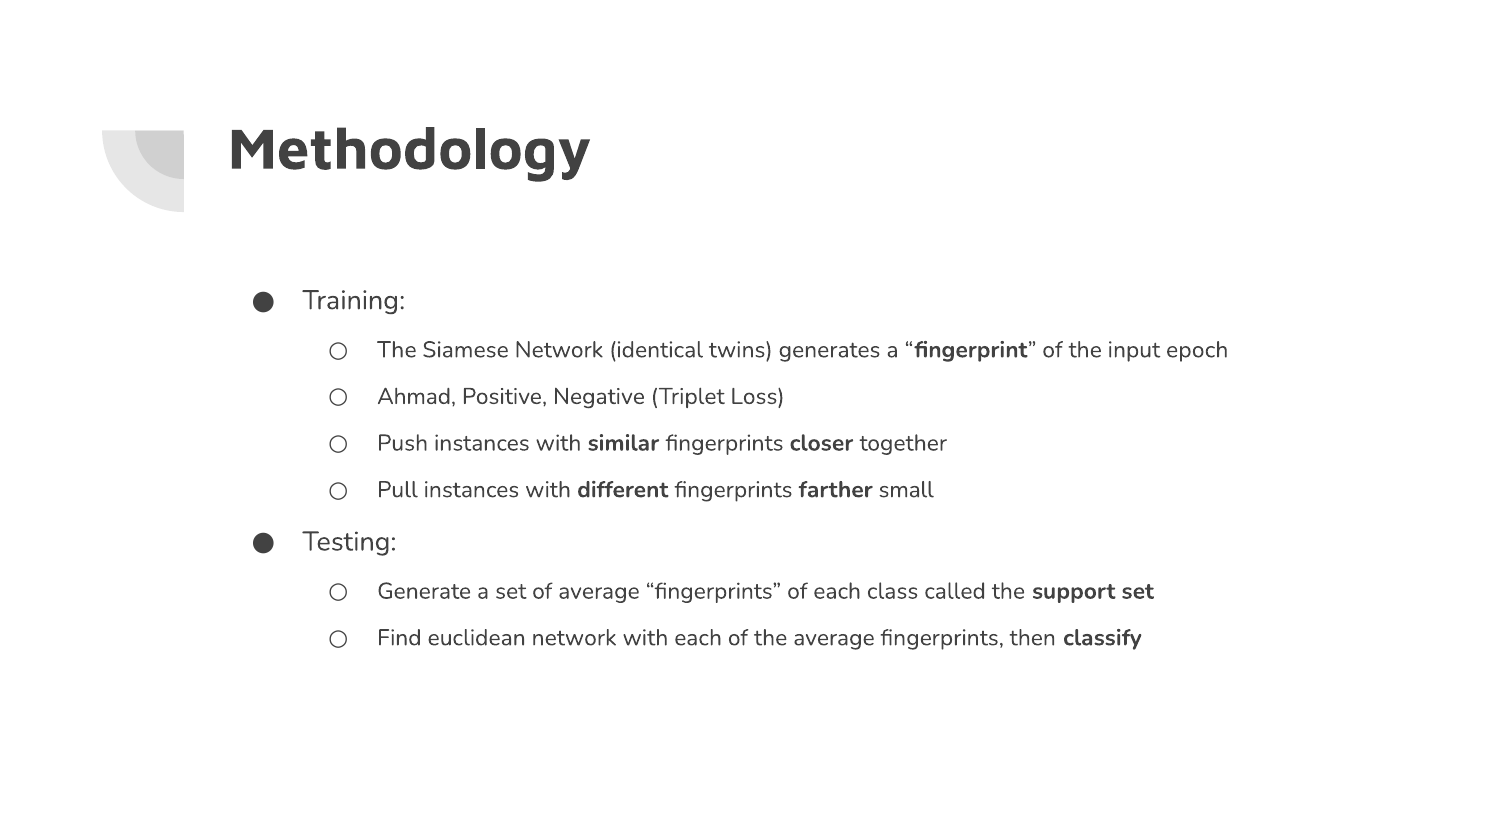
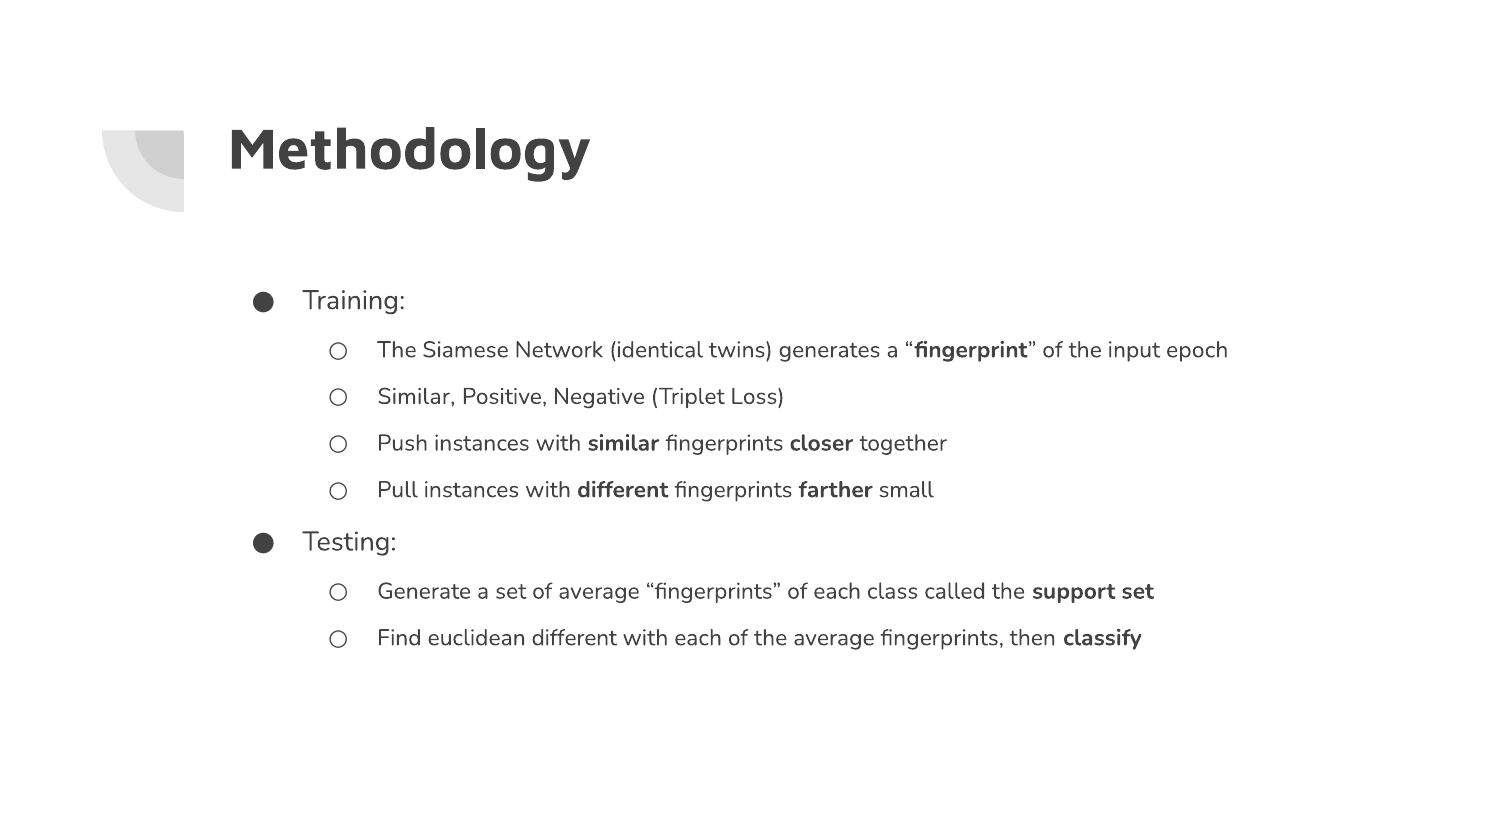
Ahmad: Ahmad -> Similar (416, 396)
euclidean network: network -> different (574, 638)
